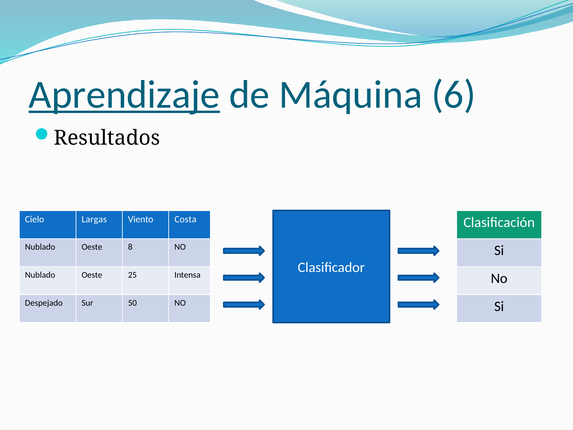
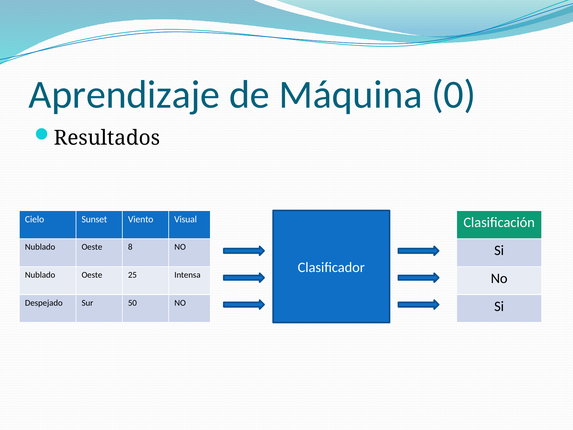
Aprendizaje underline: present -> none (124, 95)
6: 6 -> 0 (454, 95)
Largas: Largas -> Sunset (94, 219)
Costa: Costa -> Visual (186, 219)
